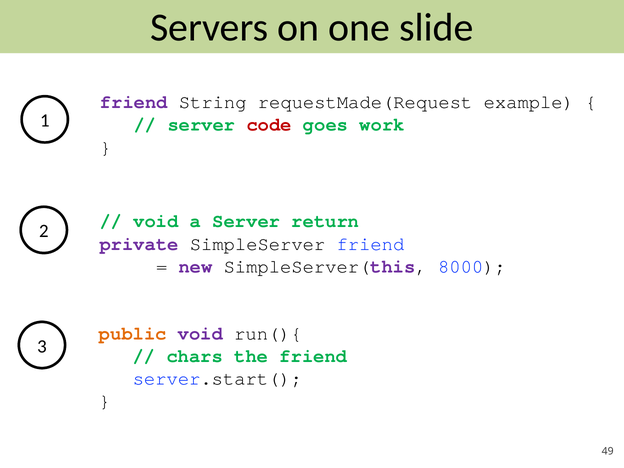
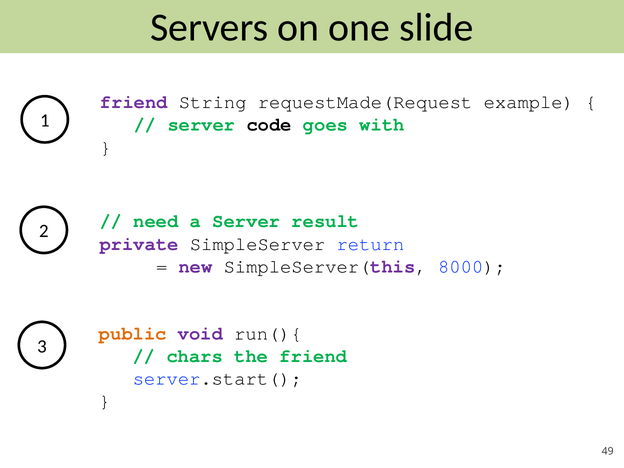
code colour: red -> black (269, 125)
work: work -> with (382, 125)
void: void -> need (156, 221)
return: return -> result (325, 221)
SimpleServer friend: friend -> return (370, 244)
